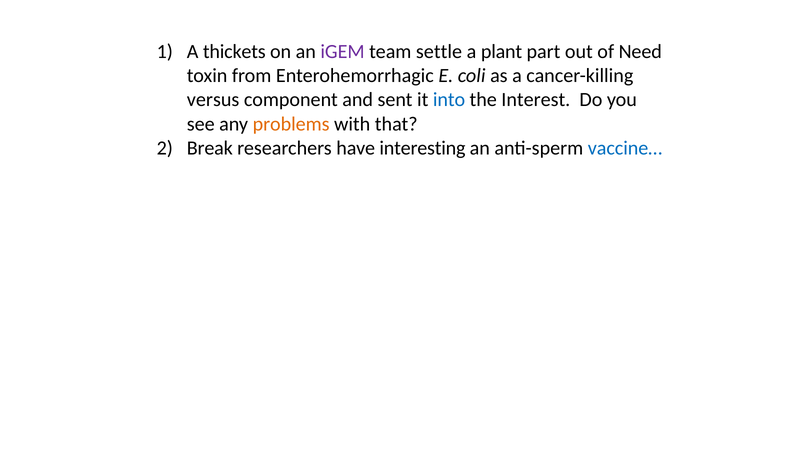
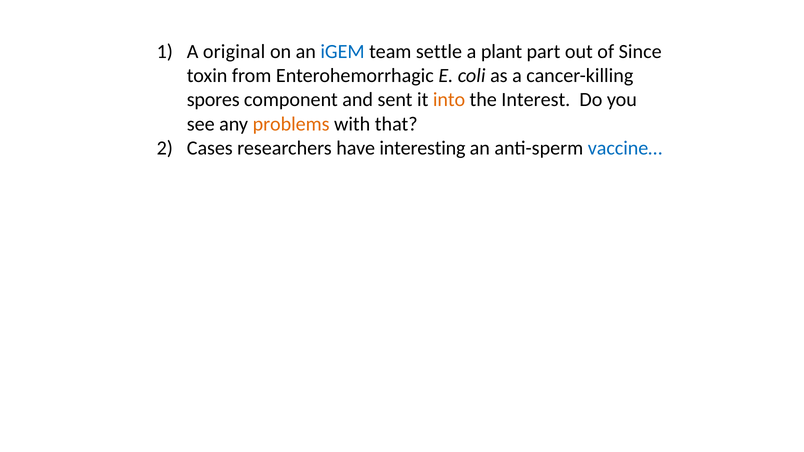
thickets: thickets -> original (234, 52)
iGEM colour: purple -> blue (343, 52)
Need: Need -> Since (640, 52)
versus: versus -> spores (213, 100)
into colour: blue -> orange (449, 100)
Break: Break -> Cases (210, 148)
